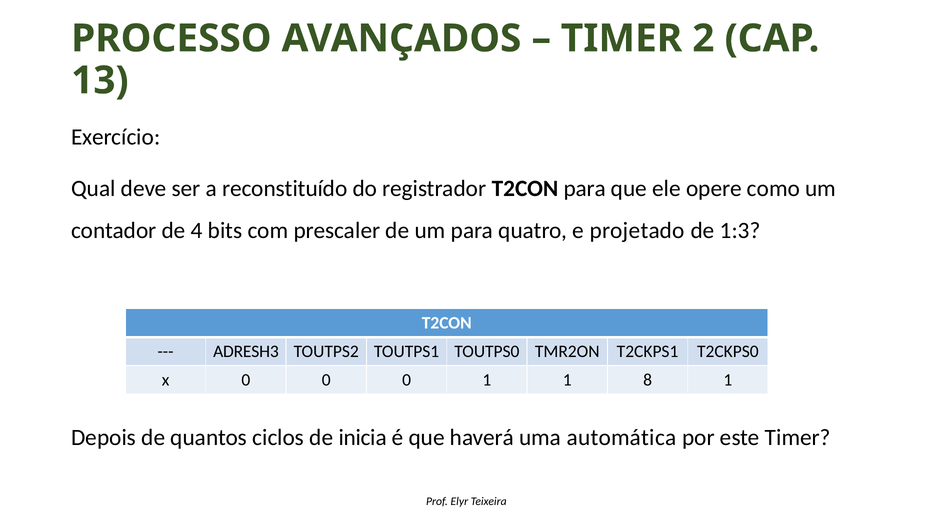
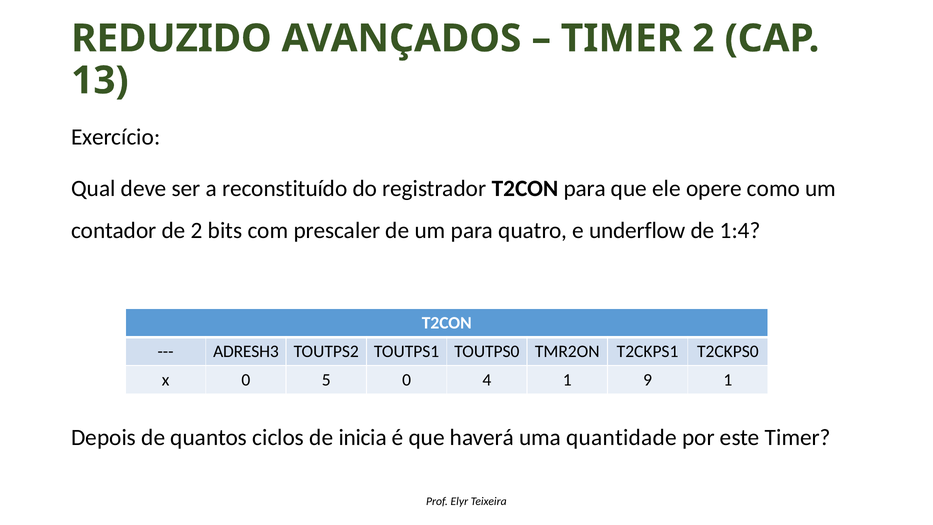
PROCESSO: PROCESSO -> REDUZIDO (171, 39)
de 4: 4 -> 2 (197, 231)
projetado: projetado -> underflow (637, 231)
1:3: 1:3 -> 1:4 (740, 231)
x 0 0: 0 -> 5 (326, 380)
0 1: 1 -> 4 (487, 380)
8: 8 -> 9 (648, 380)
automática: automática -> quantidade (621, 437)
